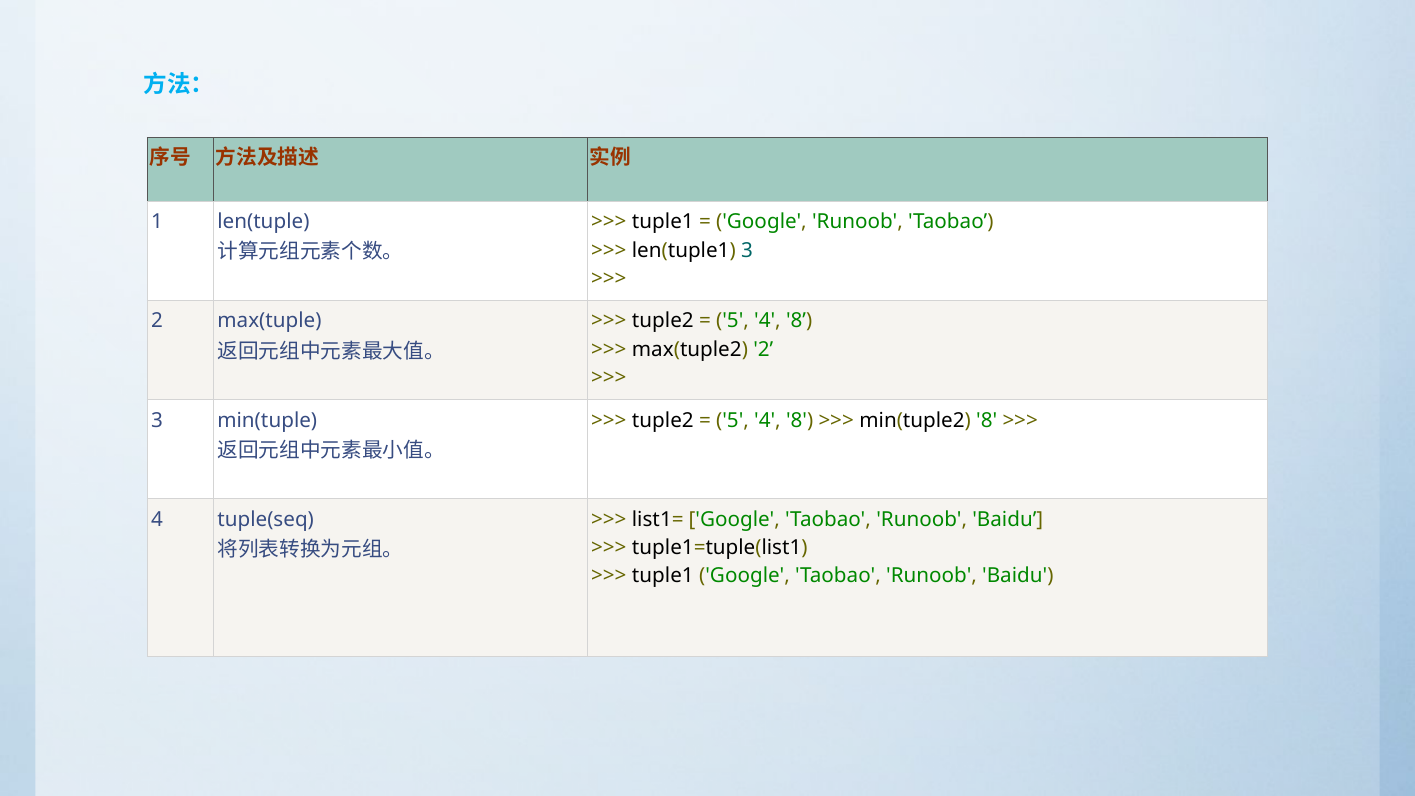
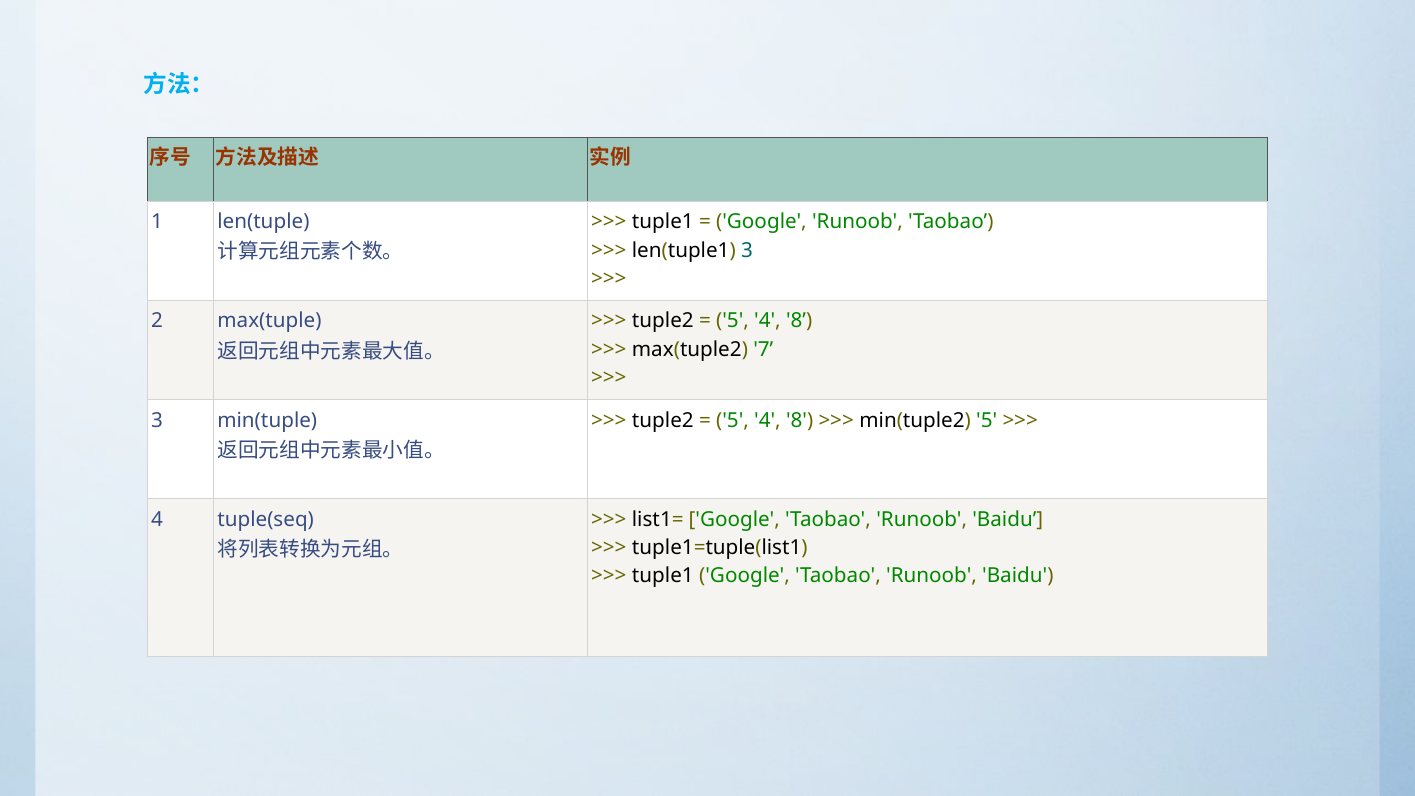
max(tuple2 2: 2 -> 7 (763, 349)
min(tuple2 8: 8 -> 5 (987, 420)
